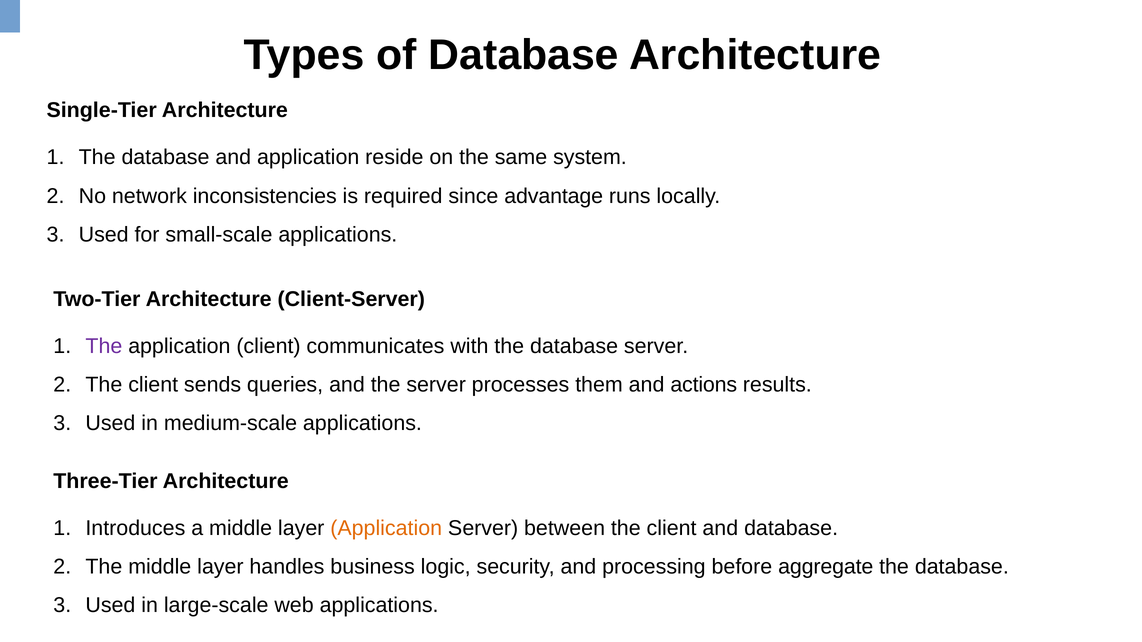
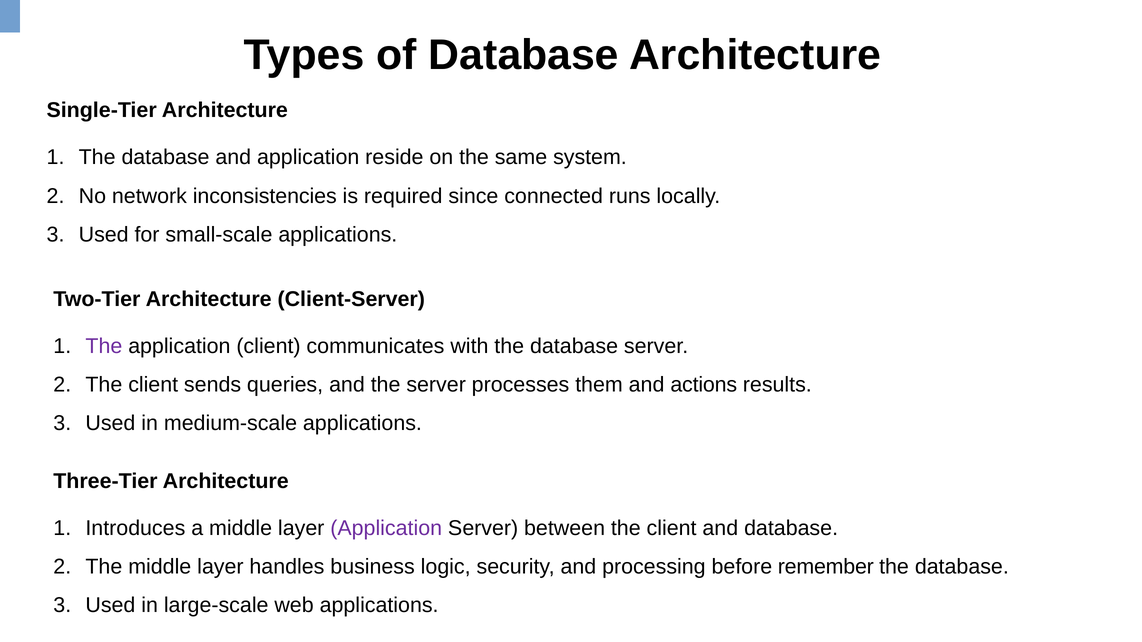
advantage: advantage -> connected (554, 196)
Application colour: orange -> purple (386, 528)
aggregate: aggregate -> remember (826, 567)
